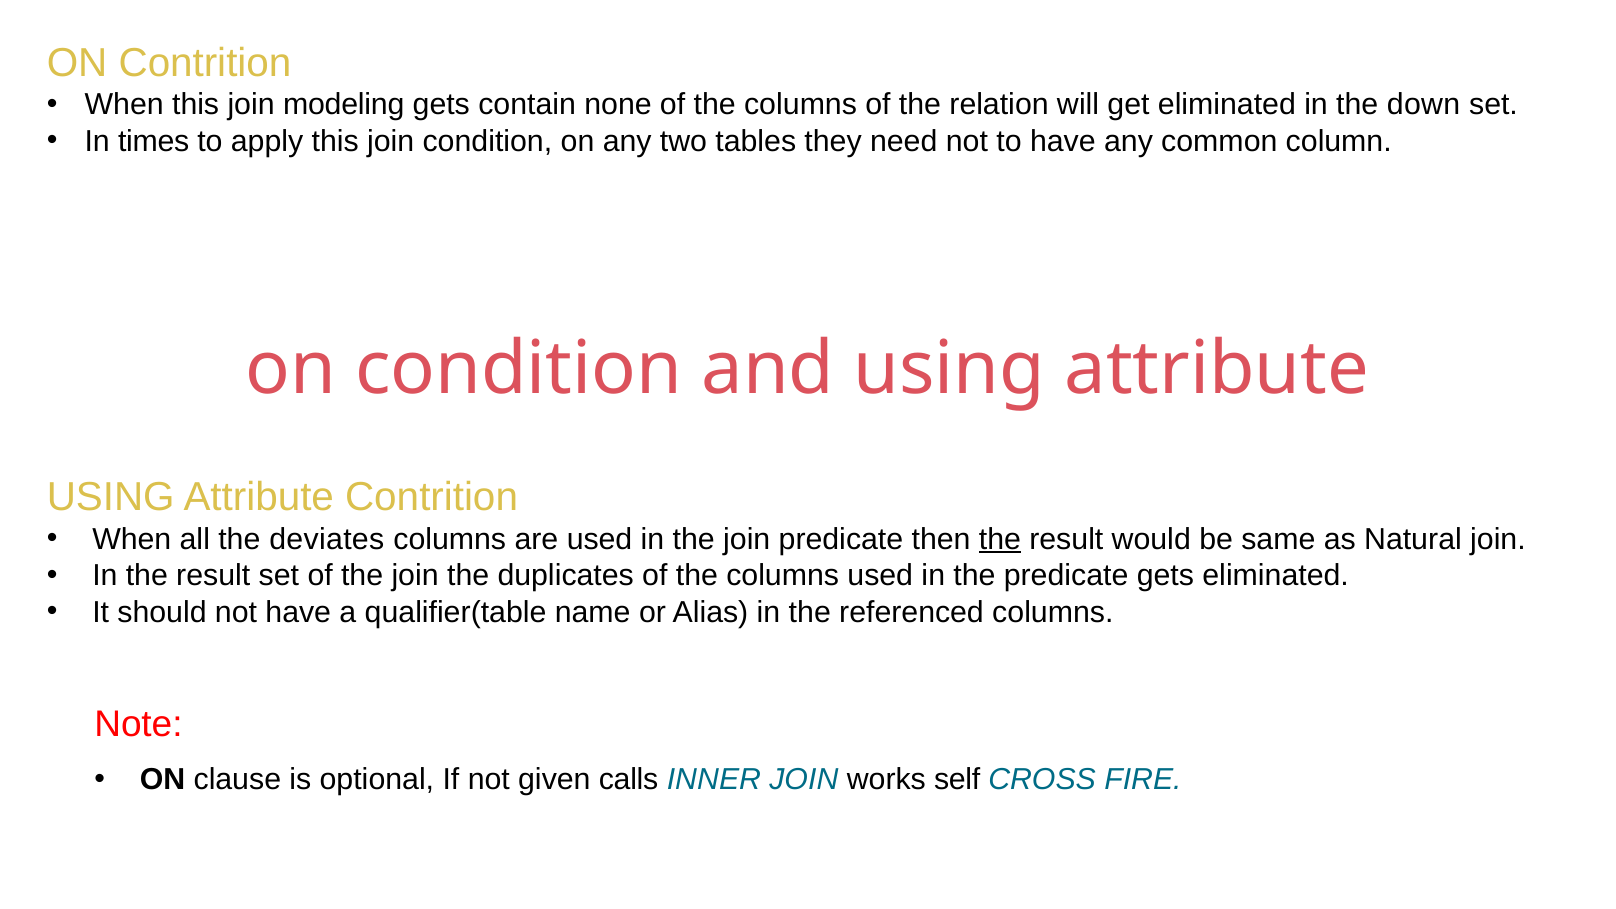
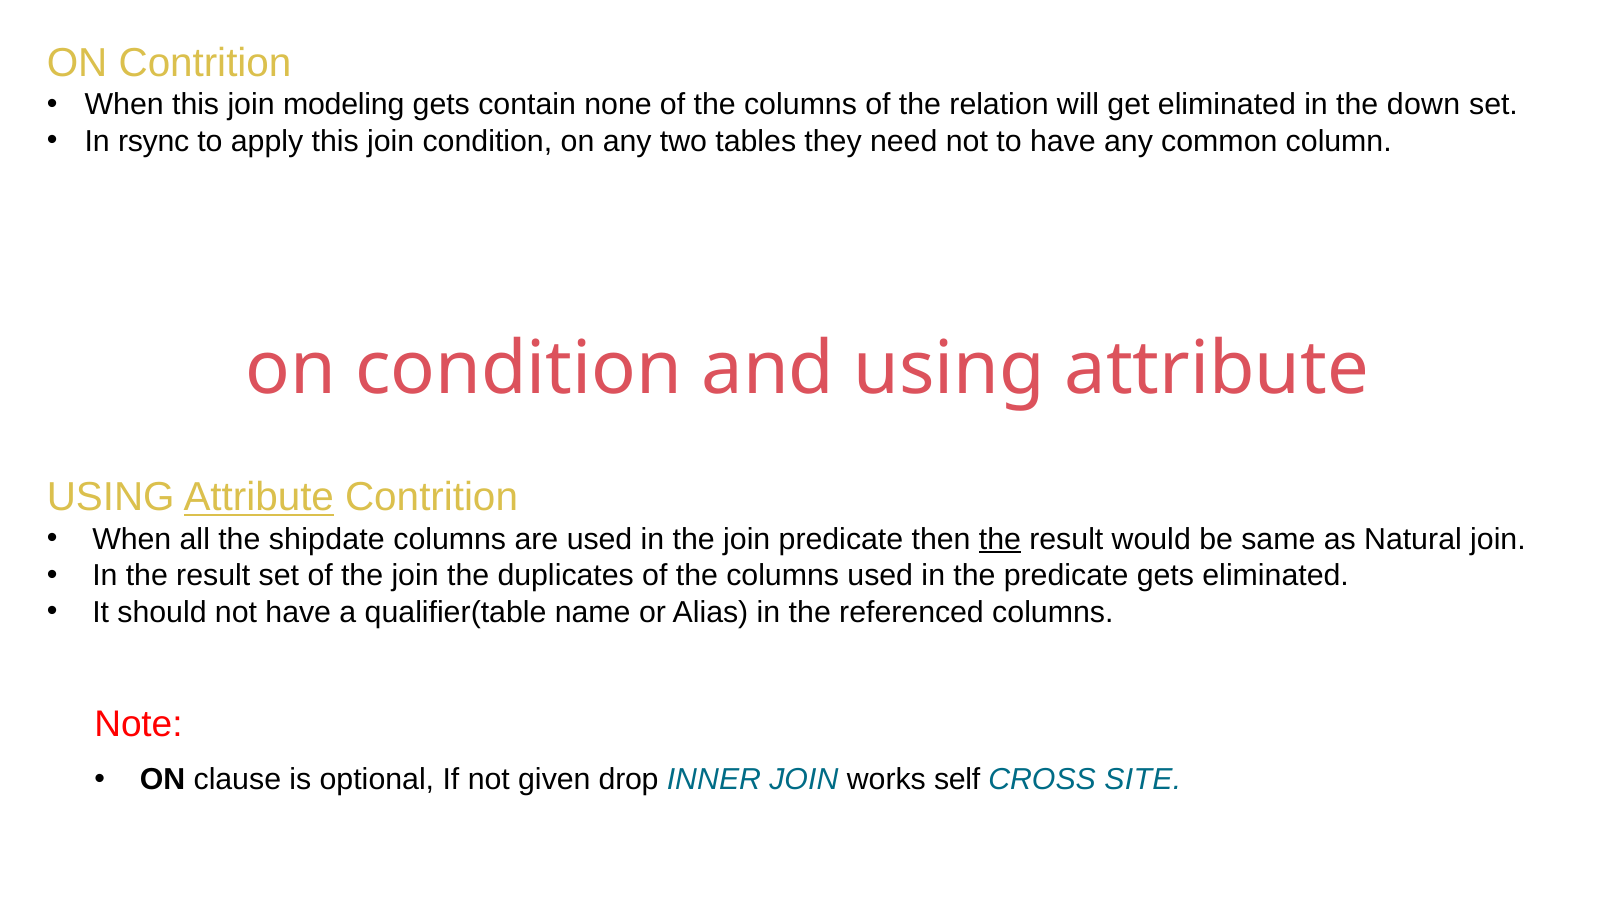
times: times -> rsync (154, 141)
Attribute underline: none -> present (259, 498)
deviates: deviates -> shipdate (327, 539)
calls: calls -> drop (629, 780)
FIRE: FIRE -> SITE (1143, 780)
